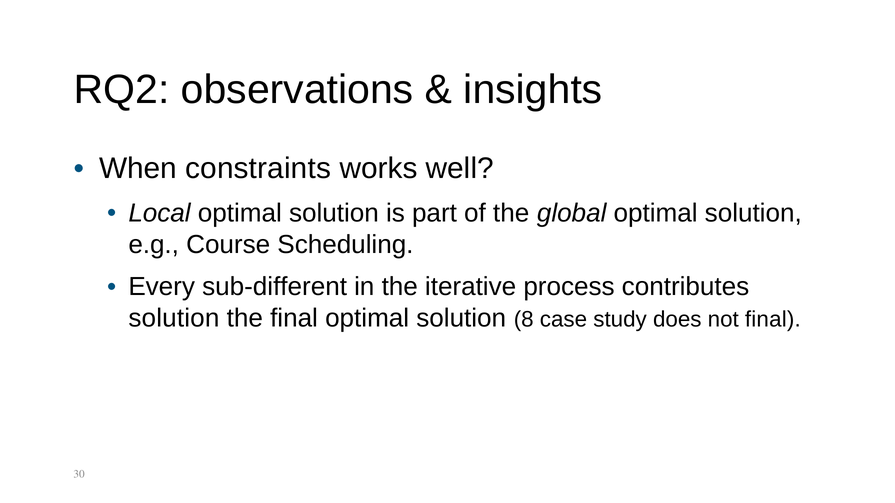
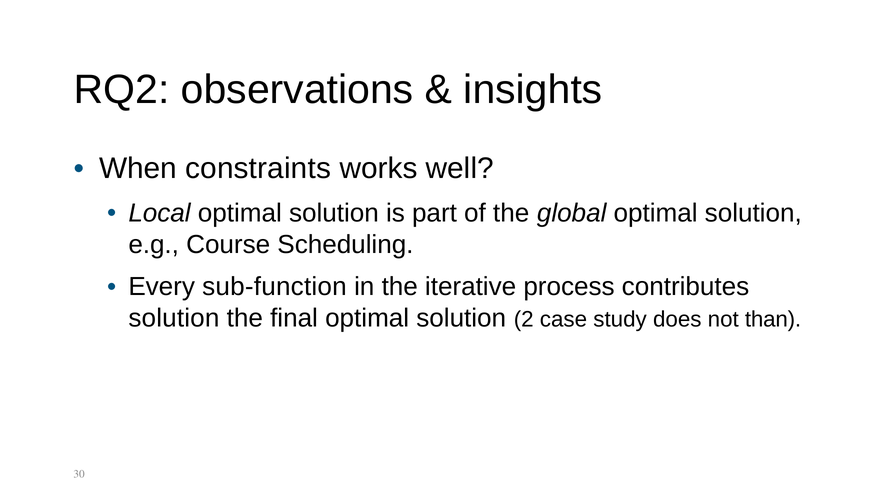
sub-different: sub-different -> sub-function (274, 287)
8: 8 -> 2 (524, 320)
not final: final -> than (773, 320)
